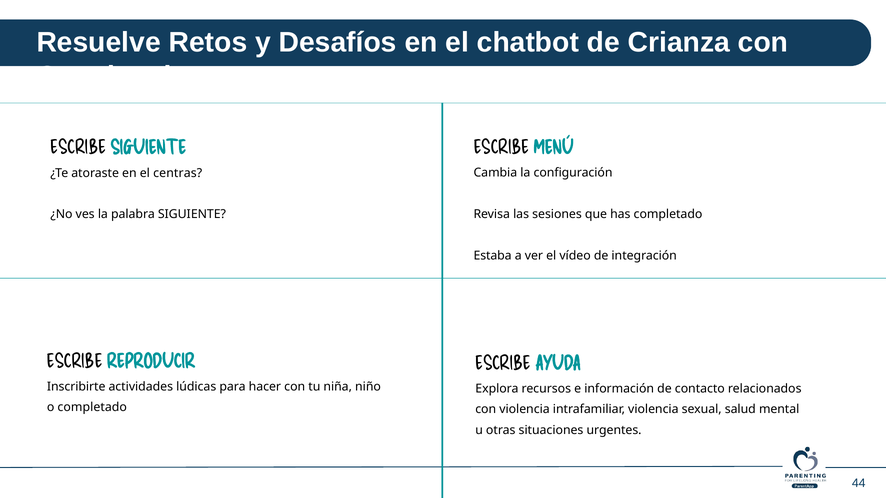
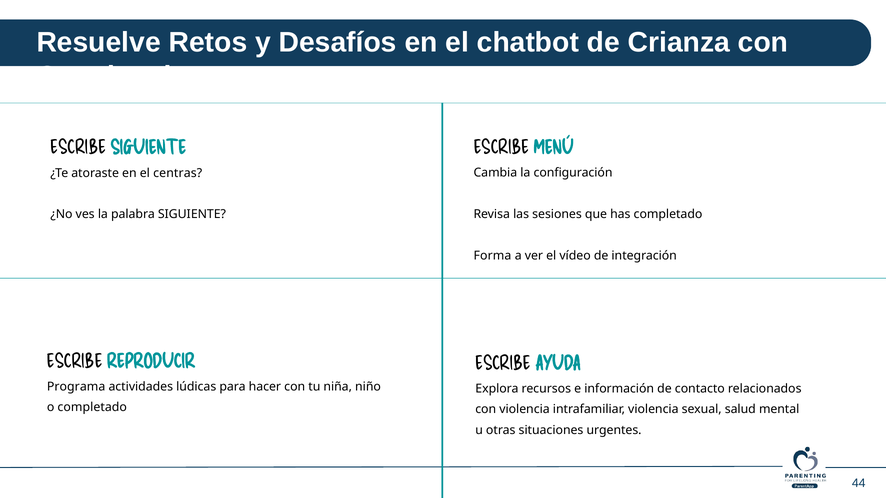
Estaba: Estaba -> Forma (492, 256)
Inscribirte: Inscribirte -> Programa (76, 387)
